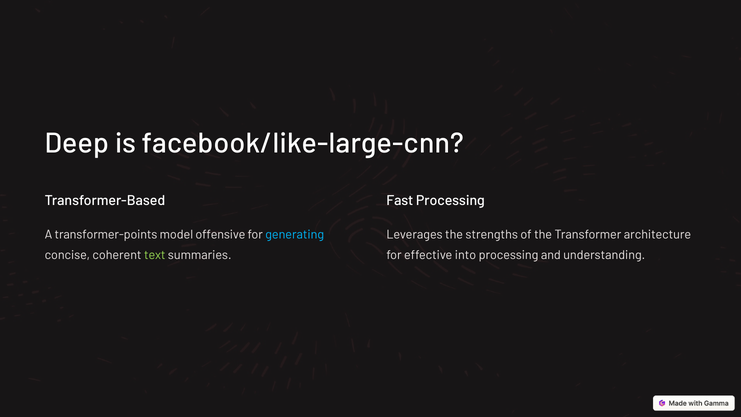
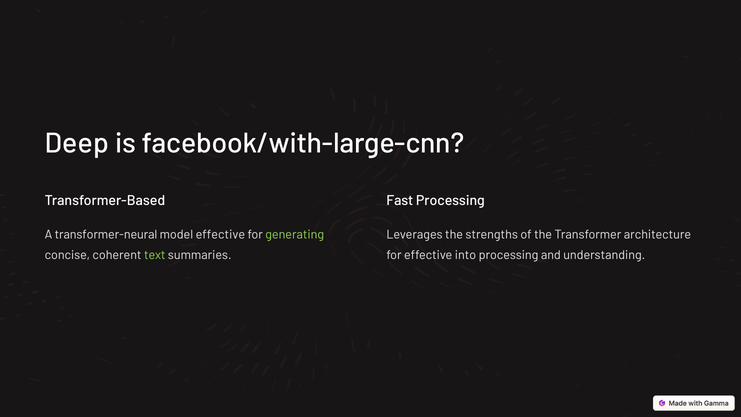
facebook/like-large-cnn: facebook/like-large-cnn -> facebook/with-large-cnn (303, 144)
transformer-points: transformer-points -> transformer-neural (106, 235)
model offensive: offensive -> effective (220, 235)
generating colour: light blue -> light green (295, 235)
